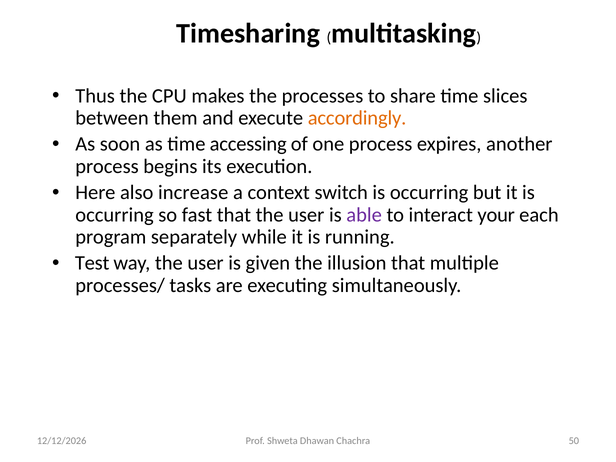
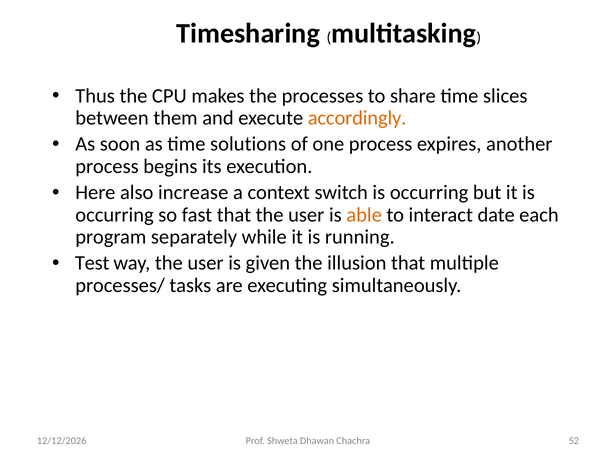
accessing: accessing -> solutions (248, 144)
able colour: purple -> orange (364, 215)
your: your -> date (496, 215)
50: 50 -> 52 (574, 441)
